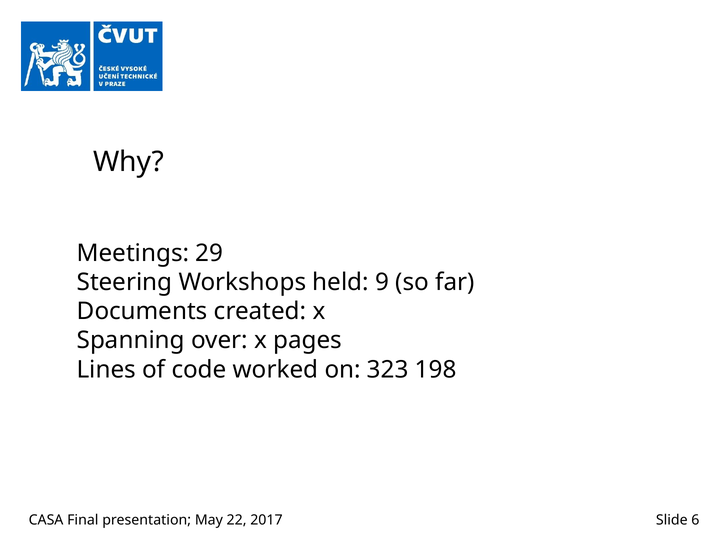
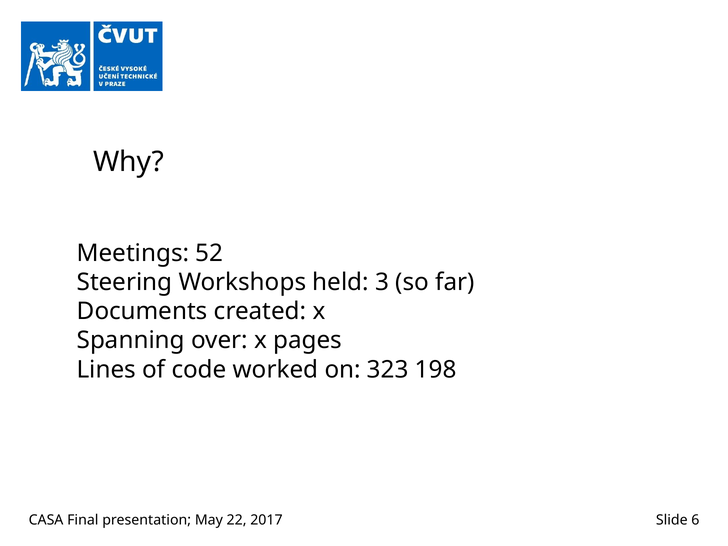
29: 29 -> 52 (209, 253)
9: 9 -> 3 (382, 282)
